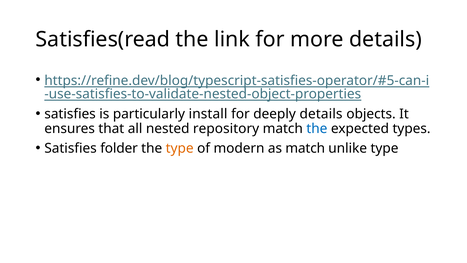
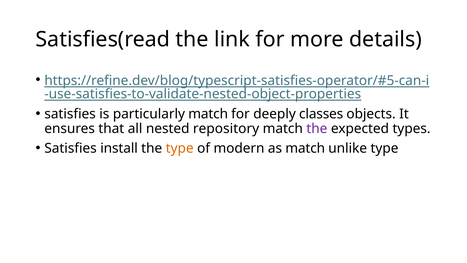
particularly install: install -> match (208, 114)
deeply details: details -> classes (321, 114)
the colour: blue -> purple (317, 129)
folder: folder -> install (119, 148)
